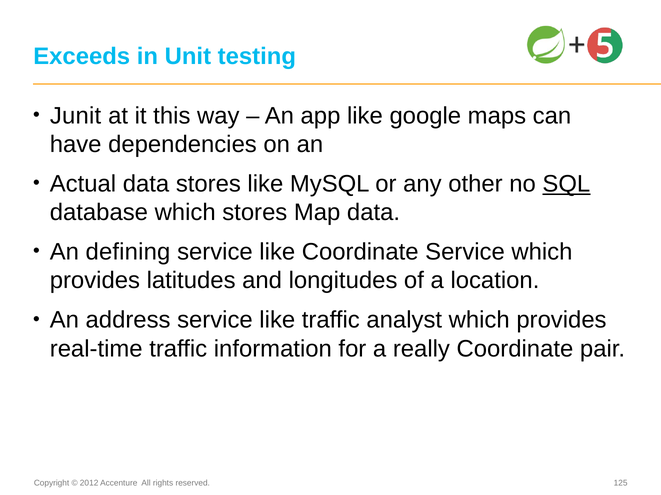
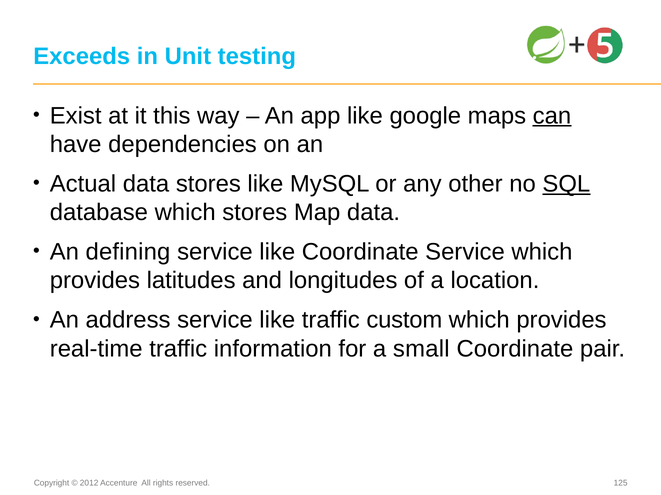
Junit: Junit -> Exist (76, 116)
can underline: none -> present (552, 116)
analyst: analyst -> custom (404, 321)
really: really -> small (421, 349)
